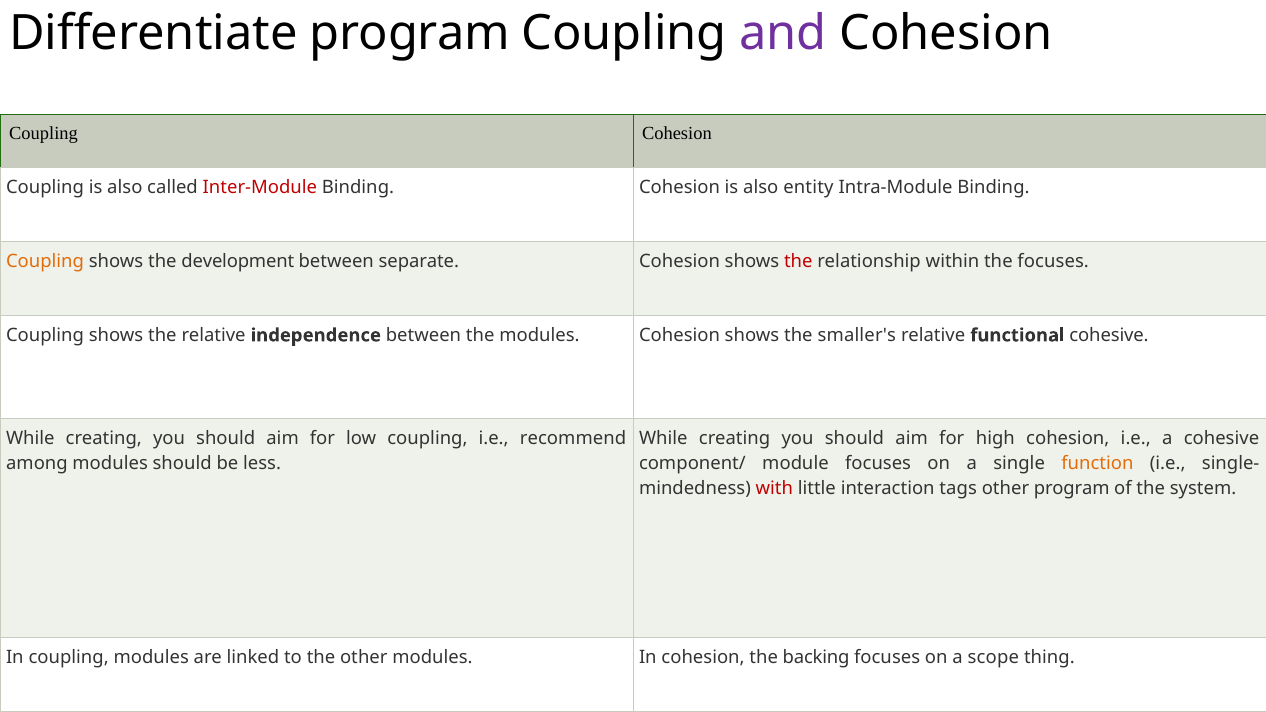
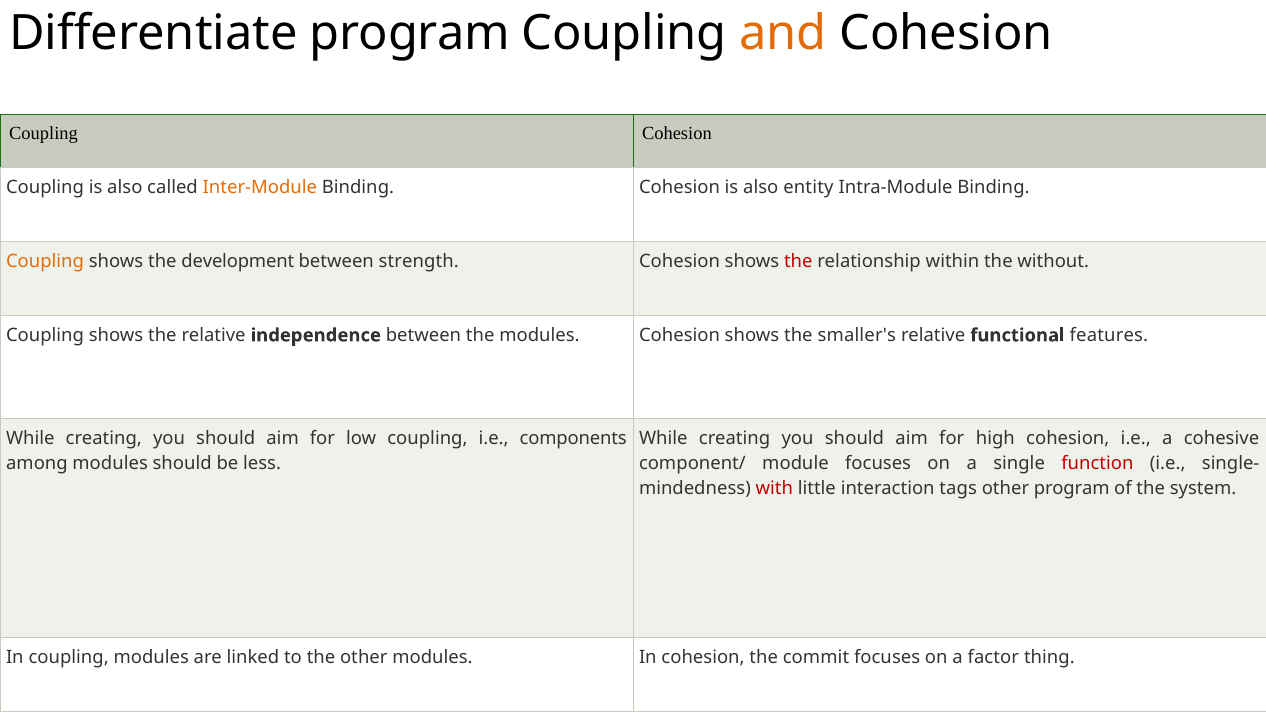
and colour: purple -> orange (783, 33)
Inter-Module colour: red -> orange (260, 187)
separate: separate -> strength (419, 261)
the focuses: focuses -> without (1053, 261)
functional cohesive: cohesive -> features (1109, 335)
recommend: recommend -> components (573, 438)
function colour: orange -> red (1097, 464)
backing: backing -> commit (816, 658)
scope: scope -> factor (993, 658)
